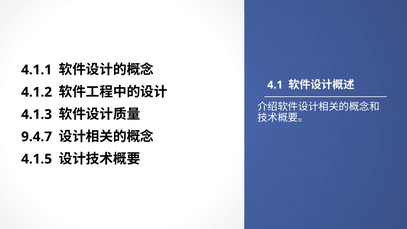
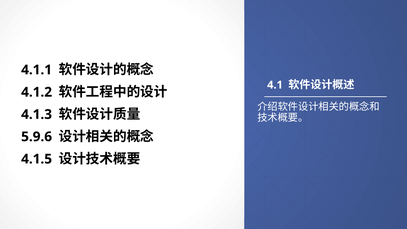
9.4.7: 9.4.7 -> 5.9.6 (37, 137)
